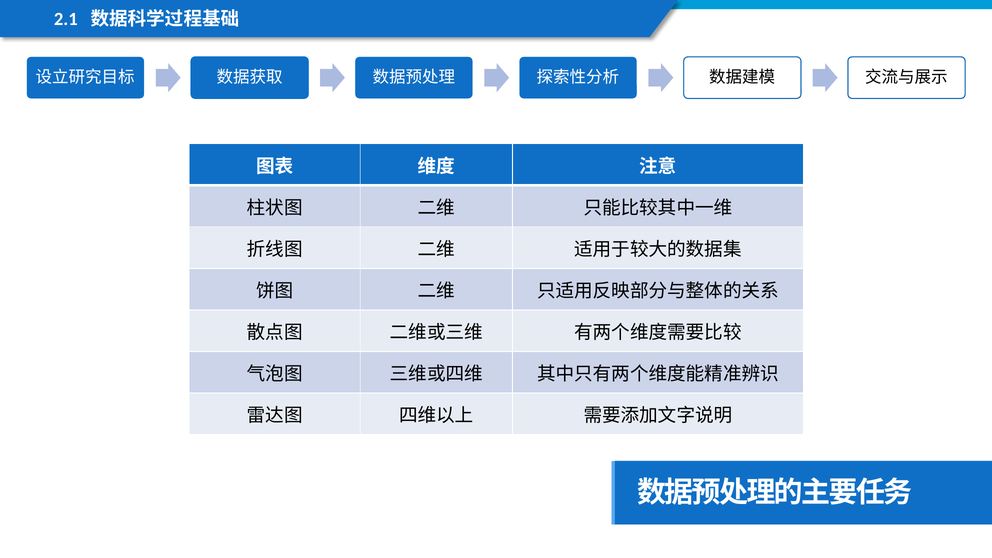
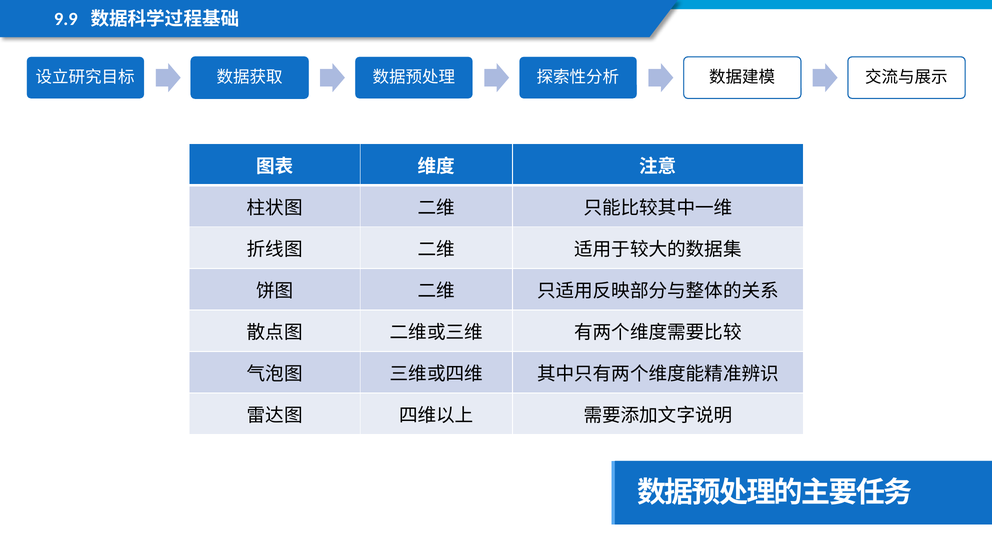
2.1: 2.1 -> 9.9 (66, 19)
